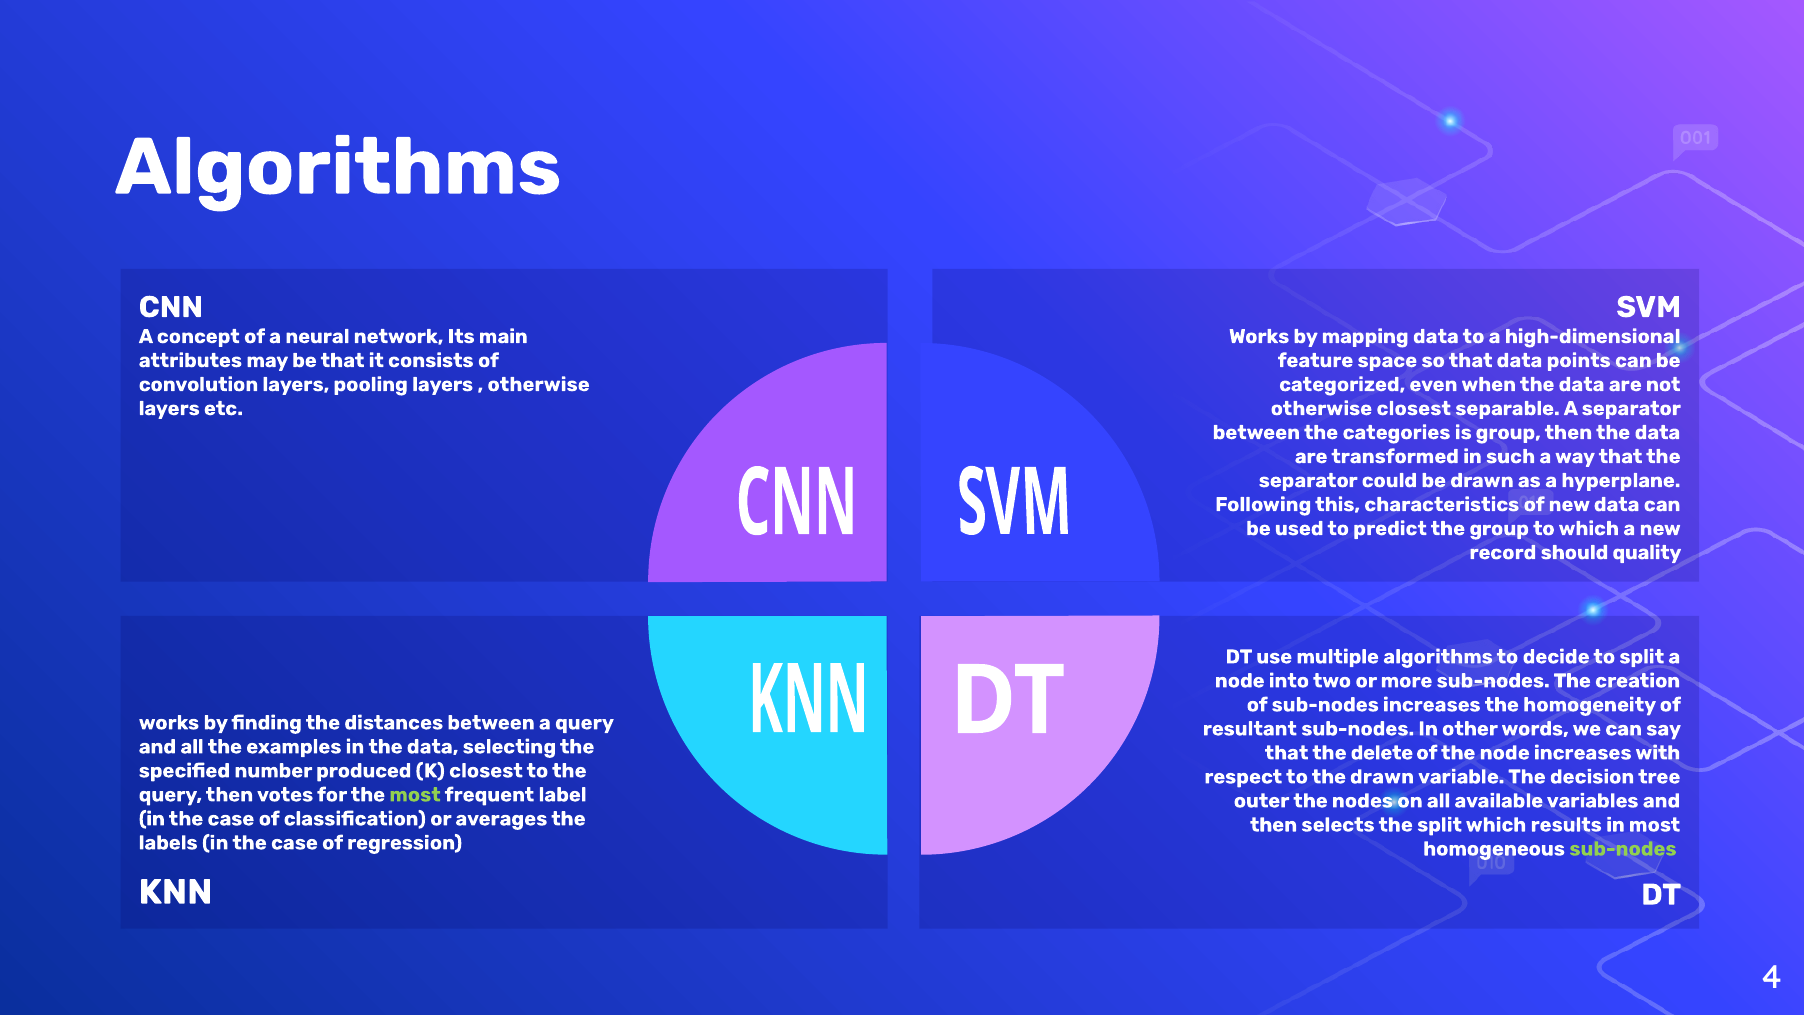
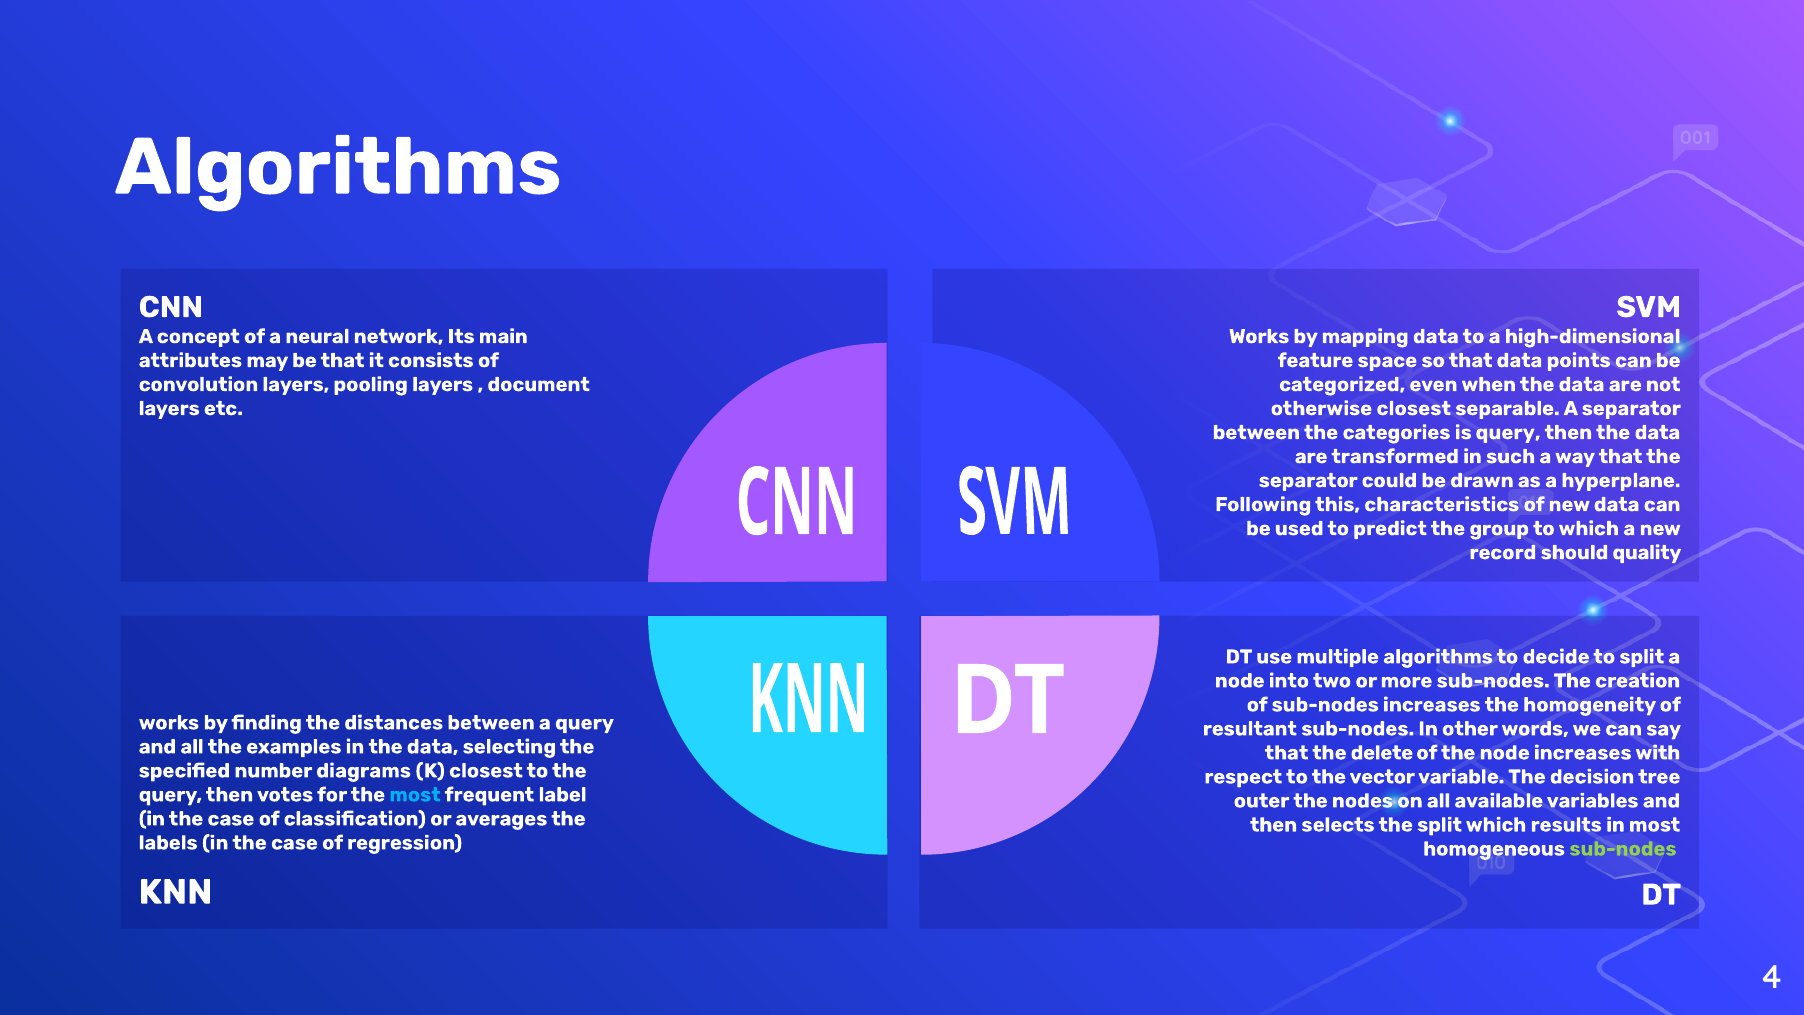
otherwise: otherwise -> document (539, 384)
is group: group -> query (1508, 432)
produced: produced -> diagrams (364, 771)
the drawn: drawn -> vector (1382, 777)
most colour: light green -> light blue (415, 795)
